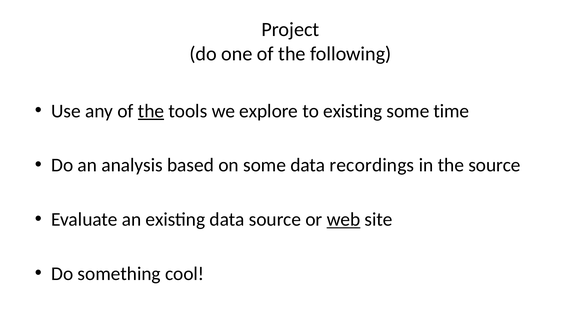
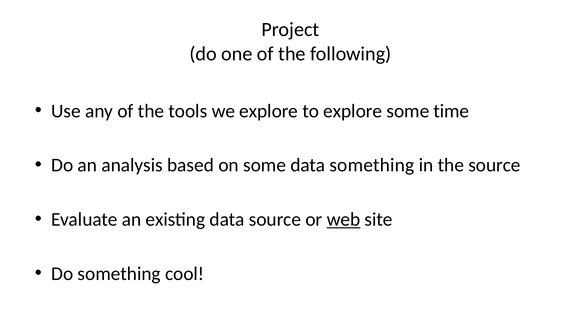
the underline: present -> none (151, 111)
to existing: existing -> explore (353, 111)
data recordings: recordings -> something (372, 165)
